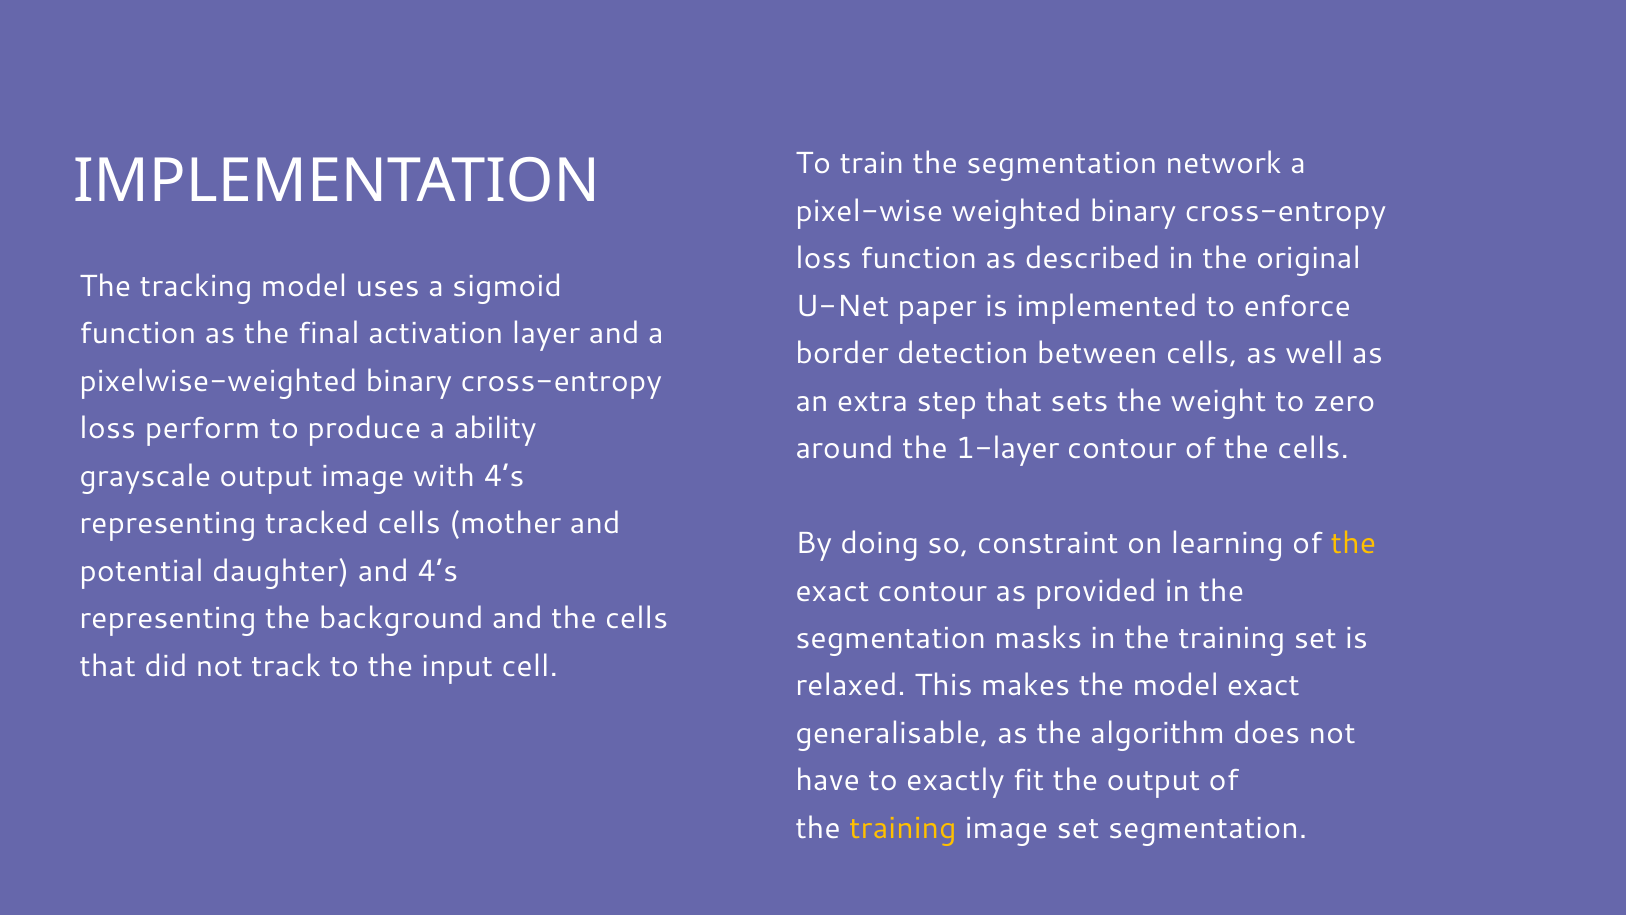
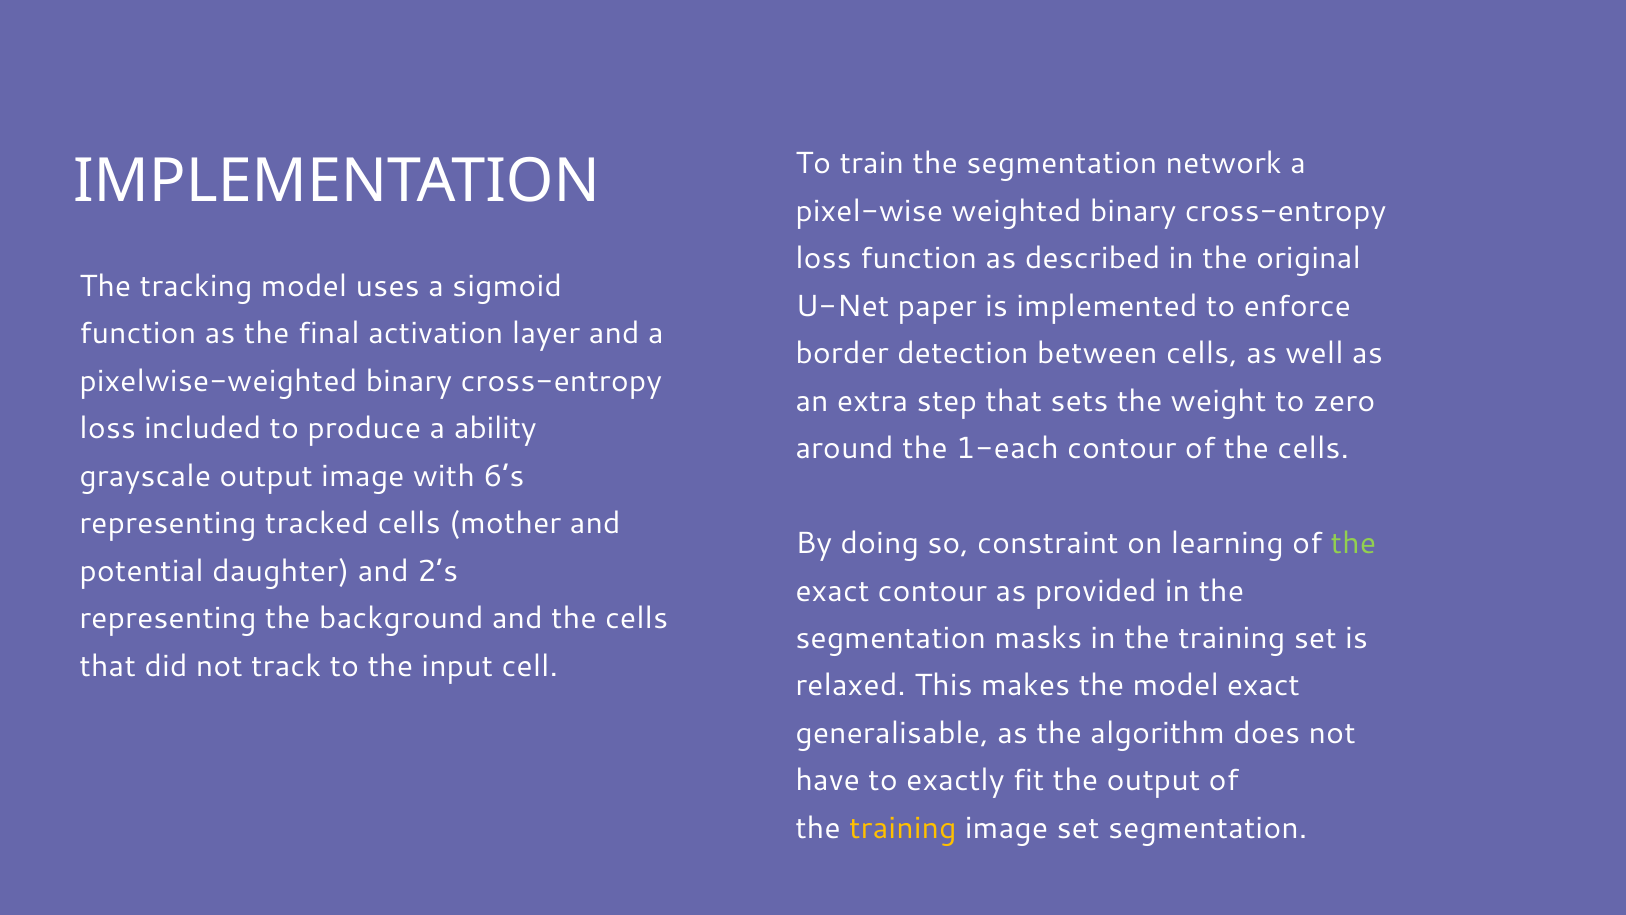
perform: perform -> included (203, 429)
1-layer: 1-layer -> 1-each (1007, 448)
with 4’s: 4’s -> 6’s (504, 476)
the colour: yellow -> light green (1354, 543)
and 4’s: 4’s -> 2’s (438, 571)
